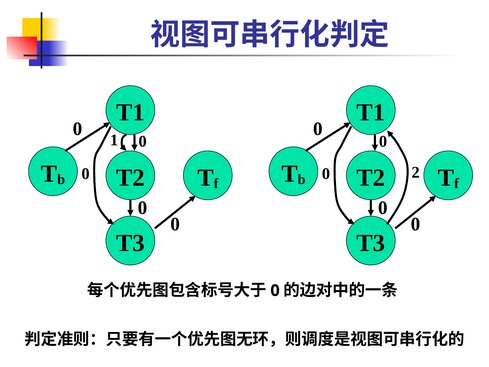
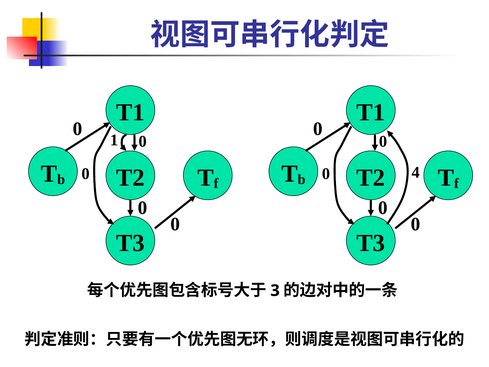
2: 2 -> 4 (416, 172)
0: 0 -> 3 (275, 290)
